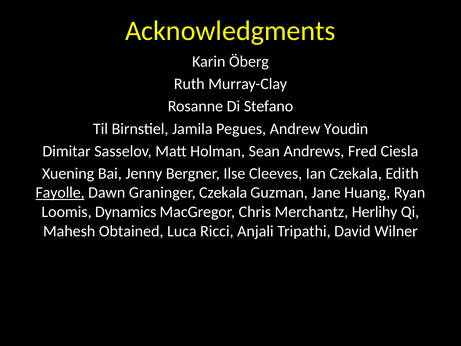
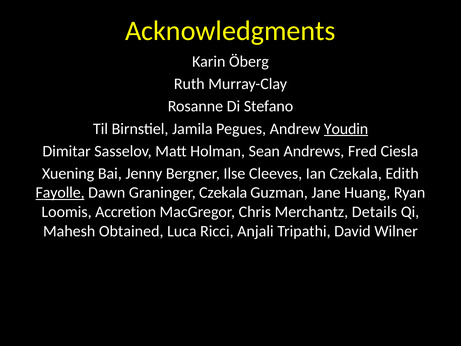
Youdin underline: none -> present (346, 129)
Dynamics: Dynamics -> Accretion (126, 212)
Herlihy: Herlihy -> Details (374, 212)
